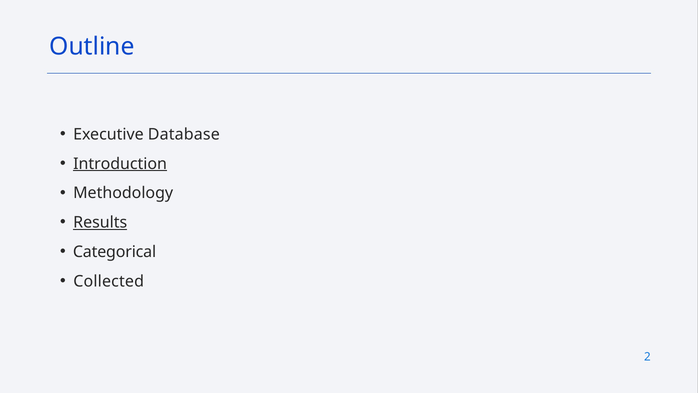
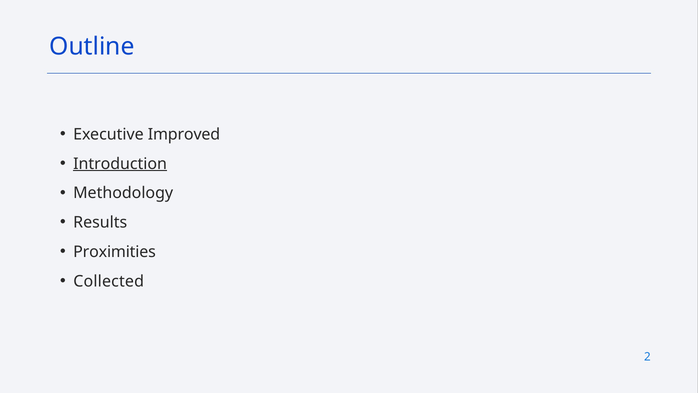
Database: Database -> Improved (184, 134)
Results underline: present -> none (100, 222)
Categorical: Categorical -> Proximities (115, 252)
